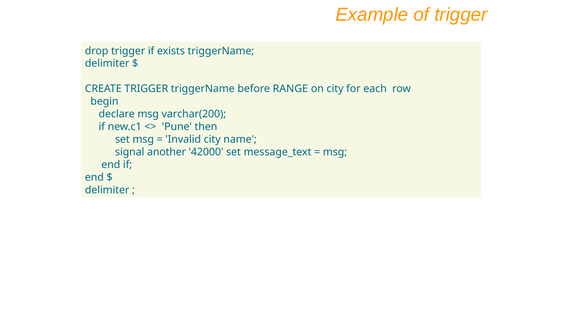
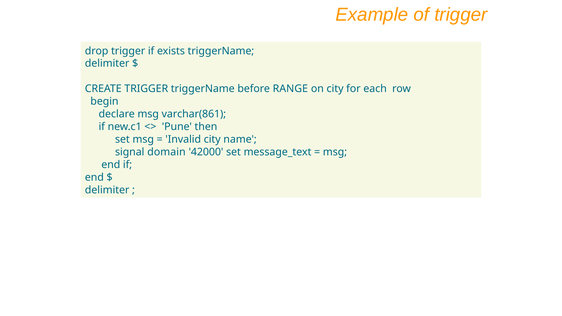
varchar(200: varchar(200 -> varchar(861 (194, 114)
another: another -> domain (166, 152)
